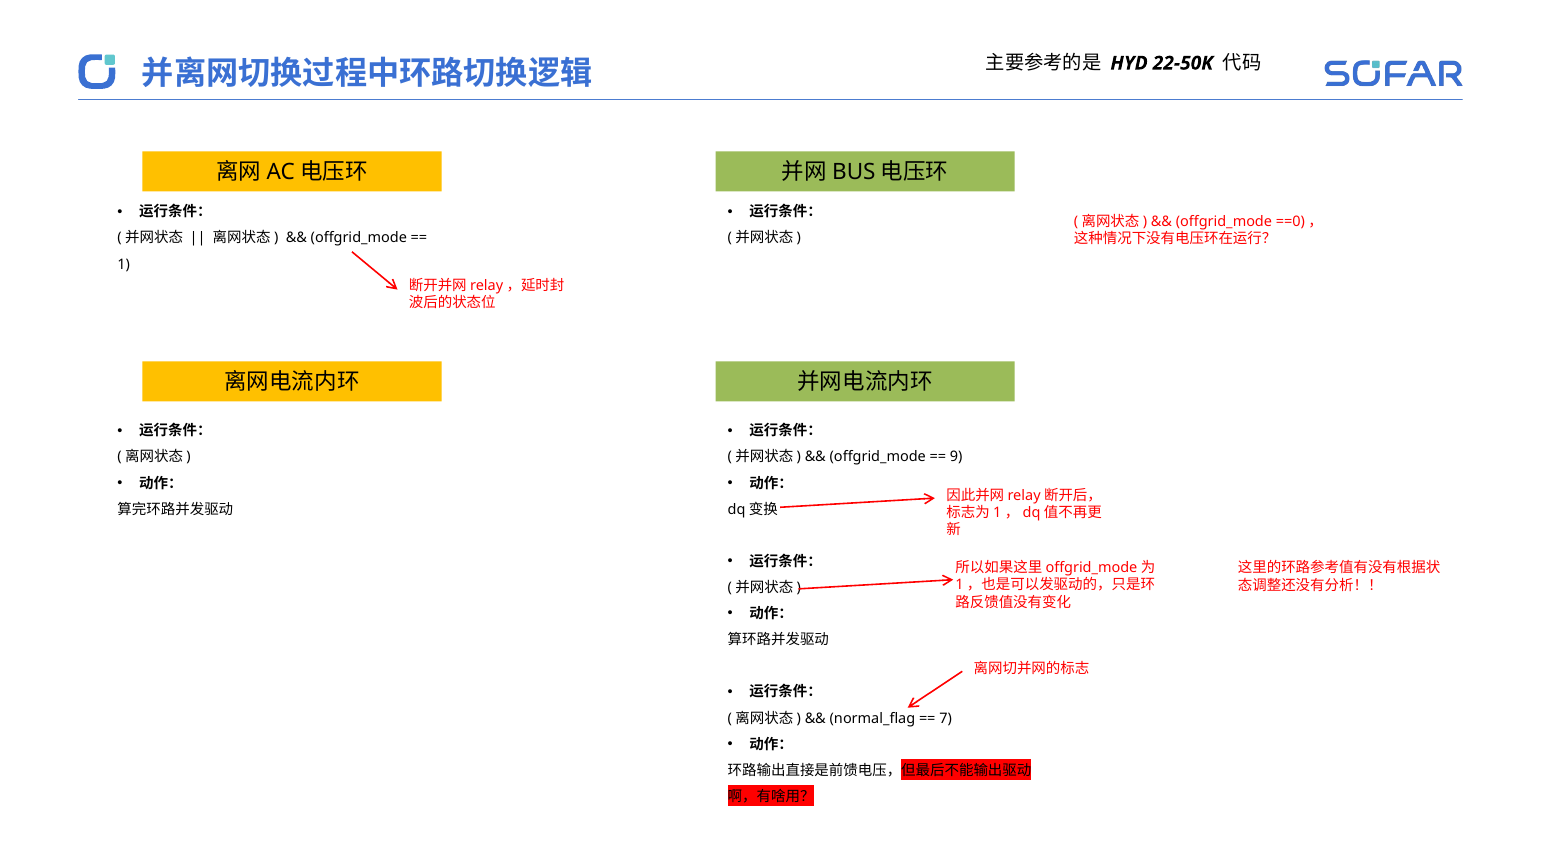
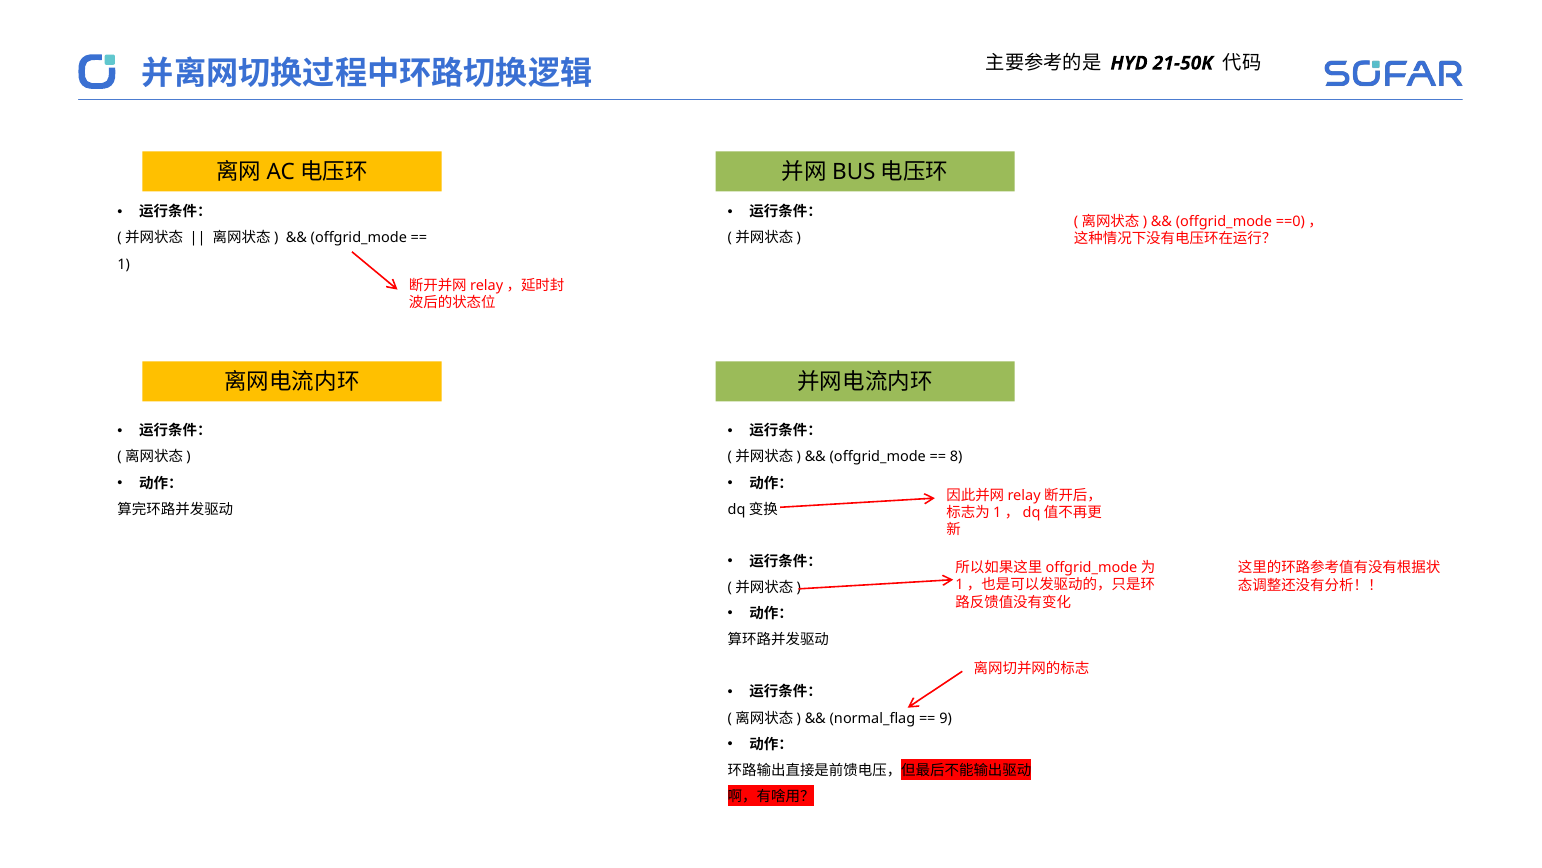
22-50K: 22-50K -> 21-50K (1183, 63)
9: 9 -> 8 (956, 457)
7: 7 -> 9 (946, 718)
